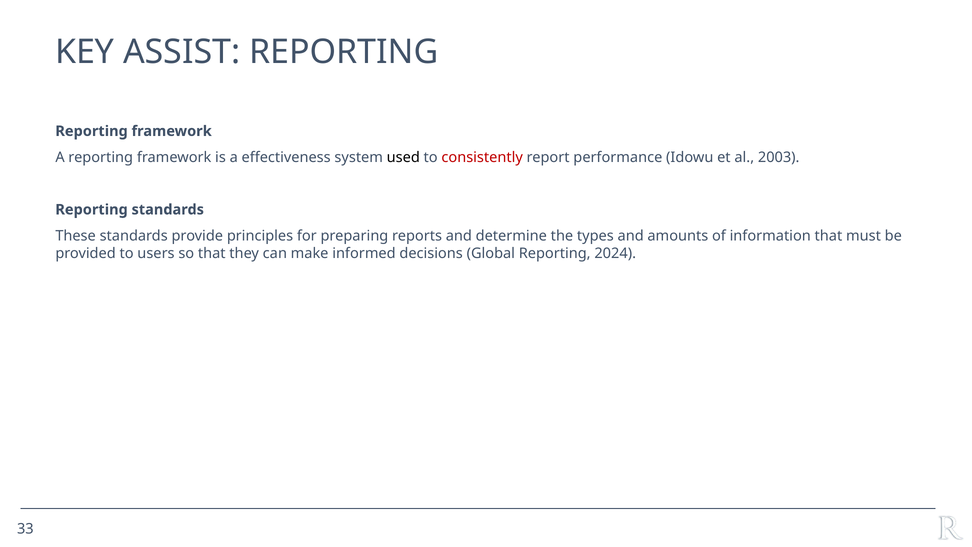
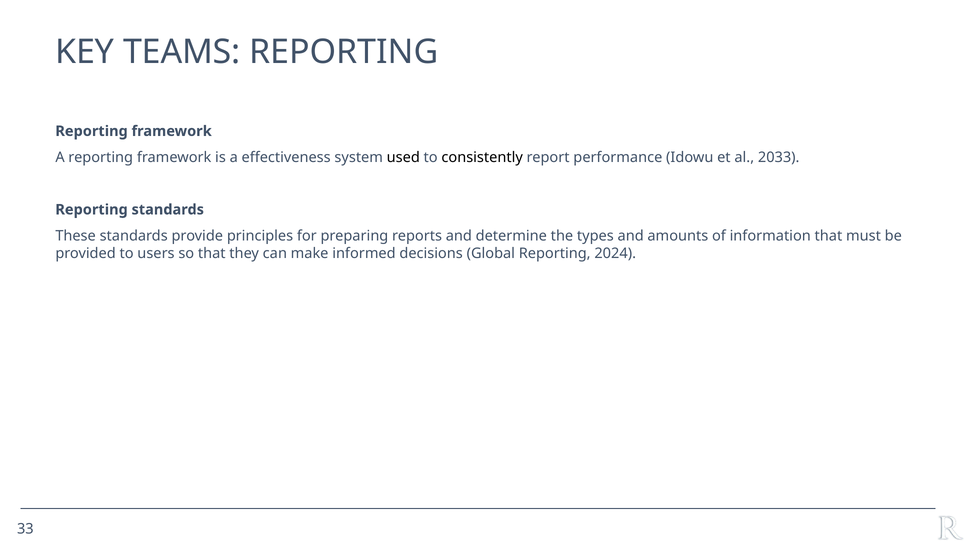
ASSIST: ASSIST -> TEAMS (182, 52)
consistently colour: red -> black (482, 157)
2003: 2003 -> 2033 (779, 157)
